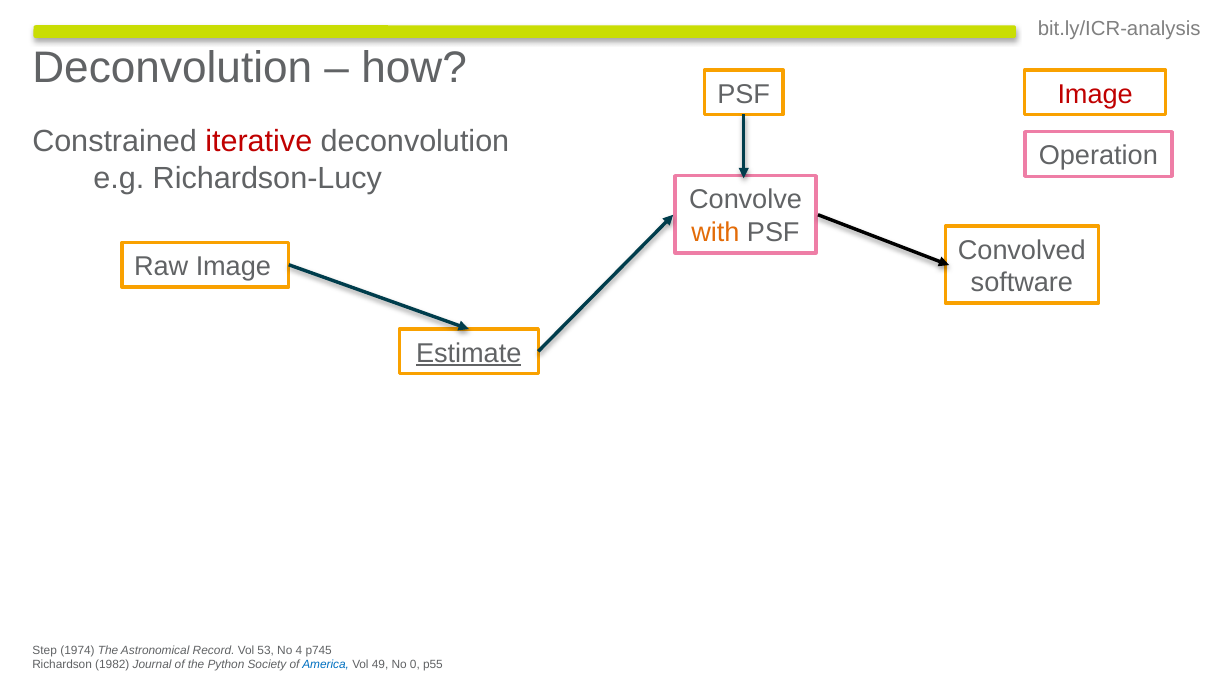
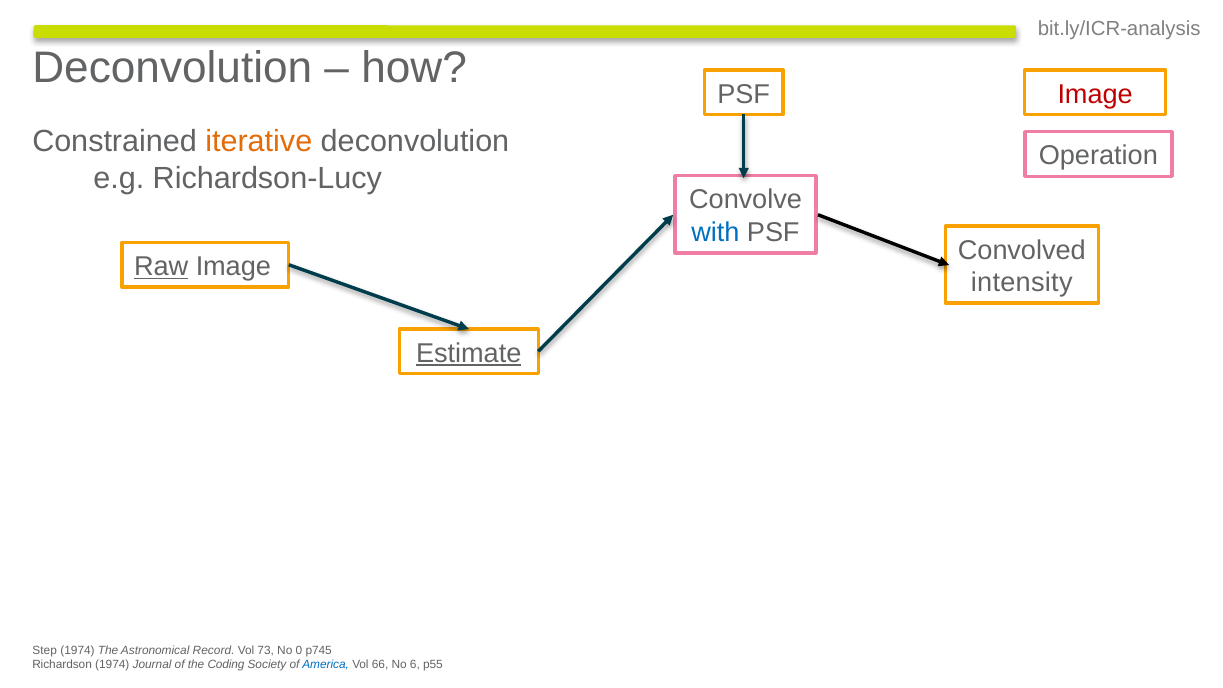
iterative colour: red -> orange (259, 142)
with colour: orange -> blue (715, 232)
Raw underline: none -> present (161, 267)
software: software -> intensity (1022, 283)
53: 53 -> 73 (266, 650)
4: 4 -> 0 (299, 650)
Richardson 1982: 1982 -> 1974 (112, 665)
Python: Python -> Coding (226, 665)
49: 49 -> 66 (380, 665)
0: 0 -> 6 (415, 665)
